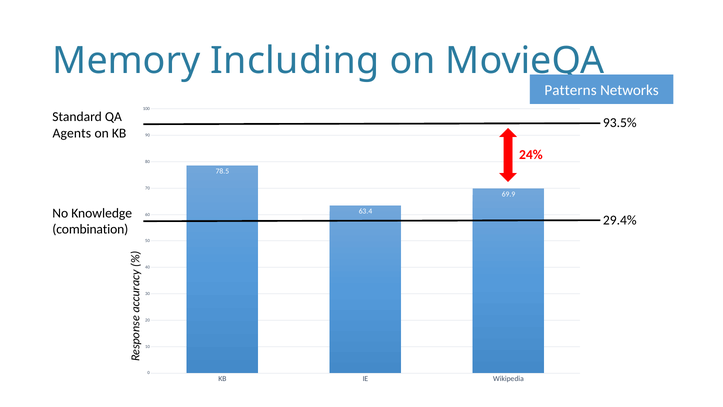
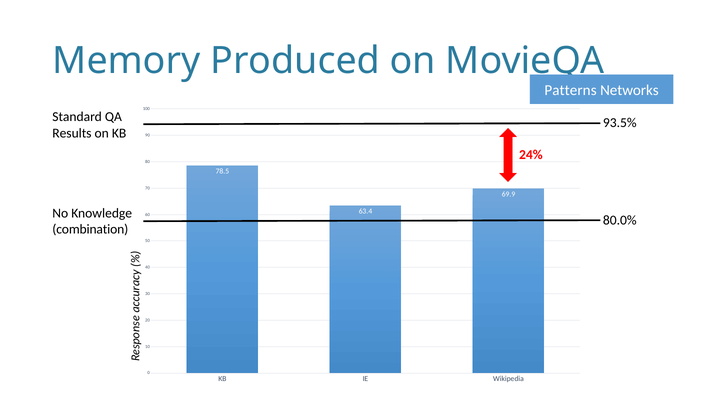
Including: Including -> Produced (295, 61)
Agents: Agents -> Results (72, 133)
29.4%: 29.4% -> 80.0% (620, 220)
